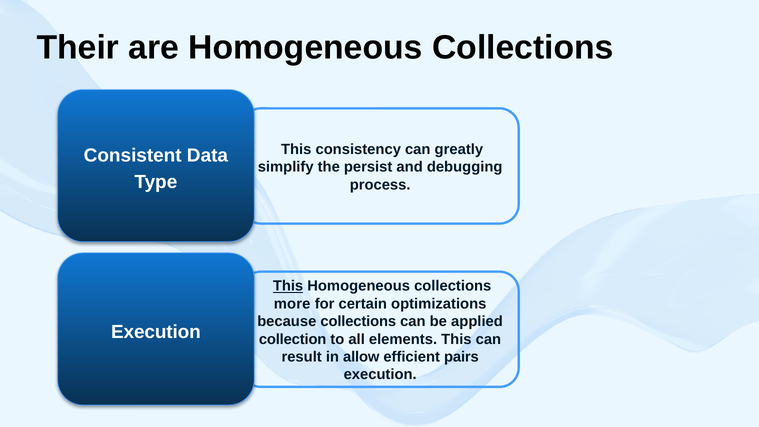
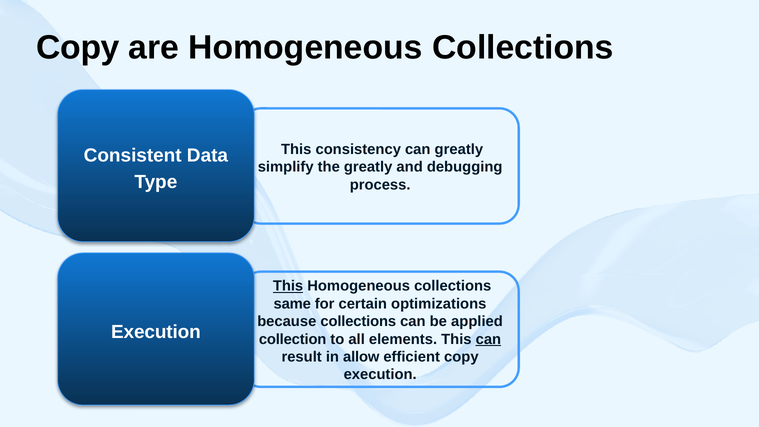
Their: Their -> Copy (78, 48)
the persist: persist -> greatly (368, 167)
more: more -> same (292, 304)
can underline: none -> present (488, 339)
efficient pairs: pairs -> copy (461, 357)
